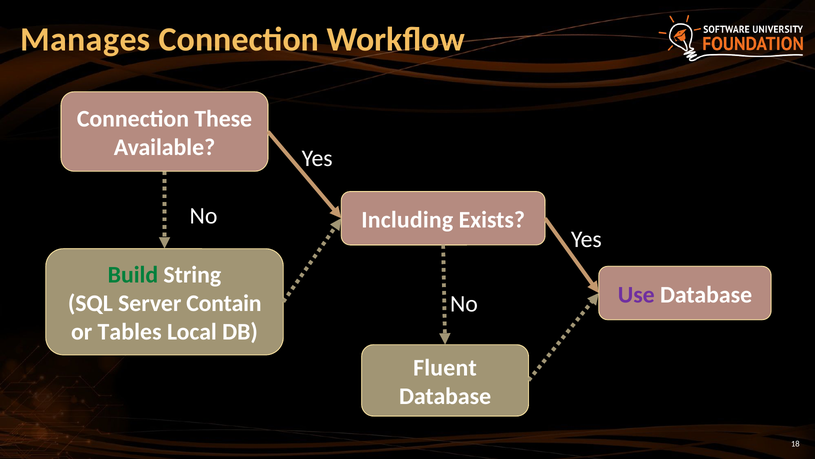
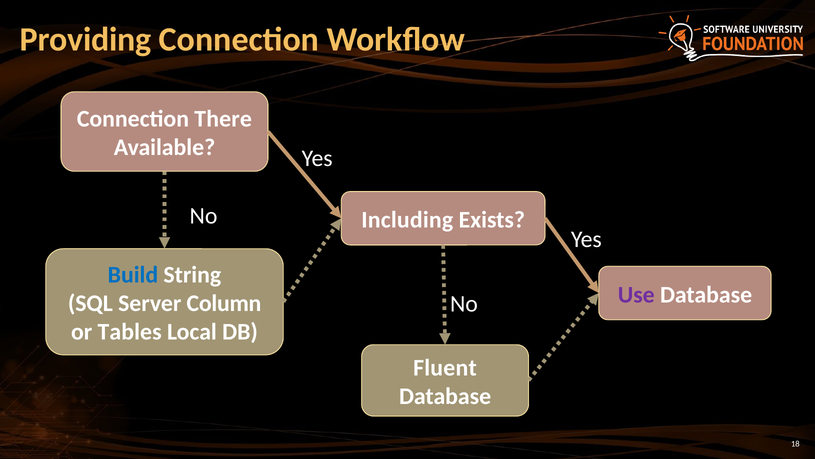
Manages: Manages -> Providing (86, 40)
These: These -> There (223, 119)
Build colour: green -> blue (133, 275)
Contain: Contain -> Column (224, 303)
